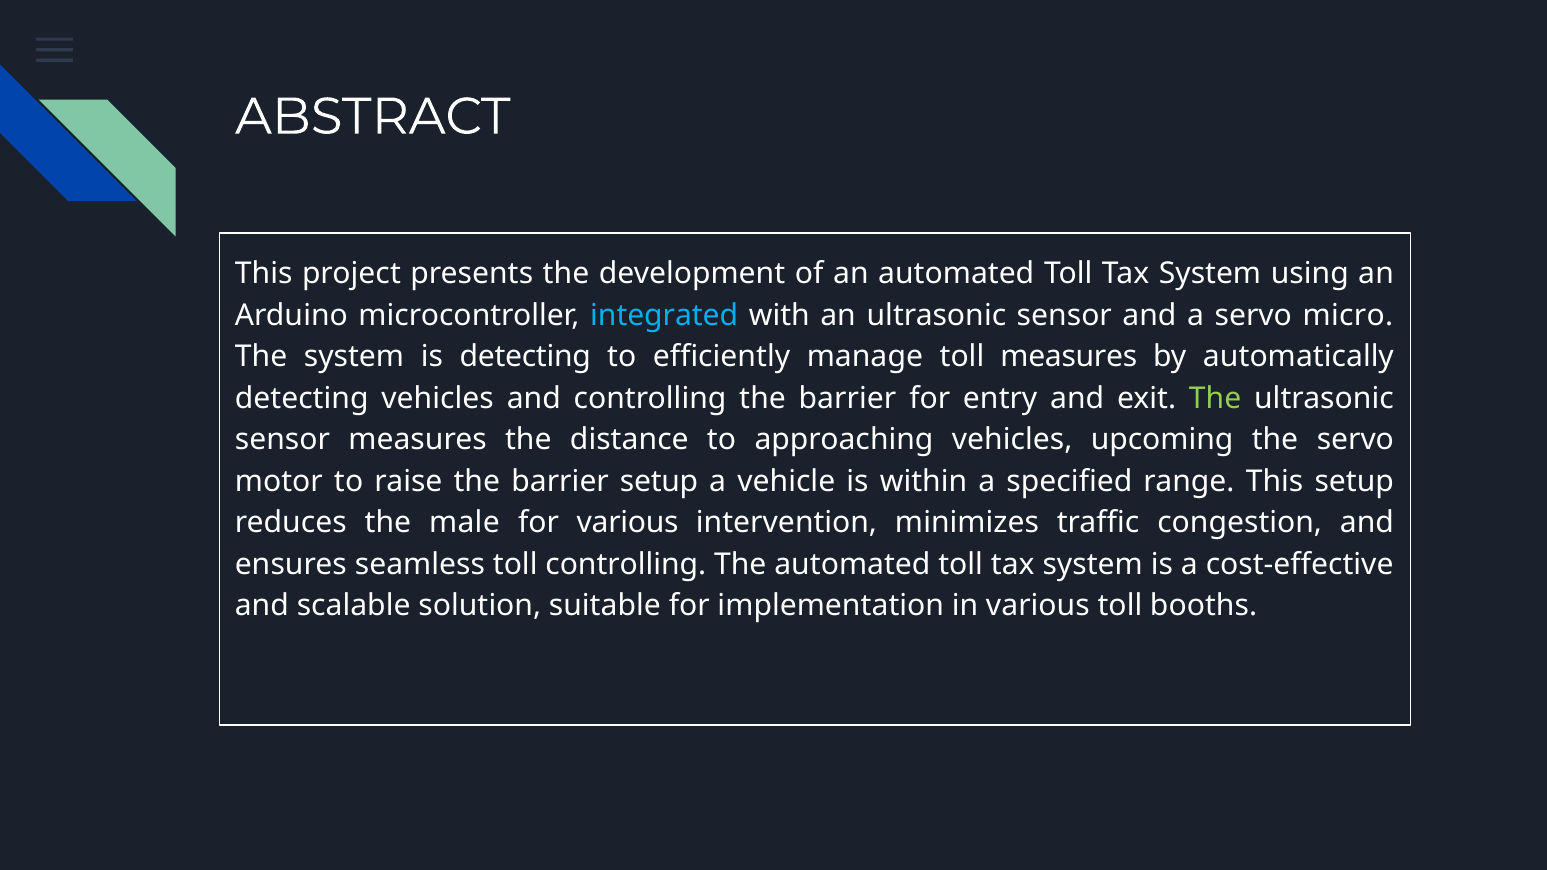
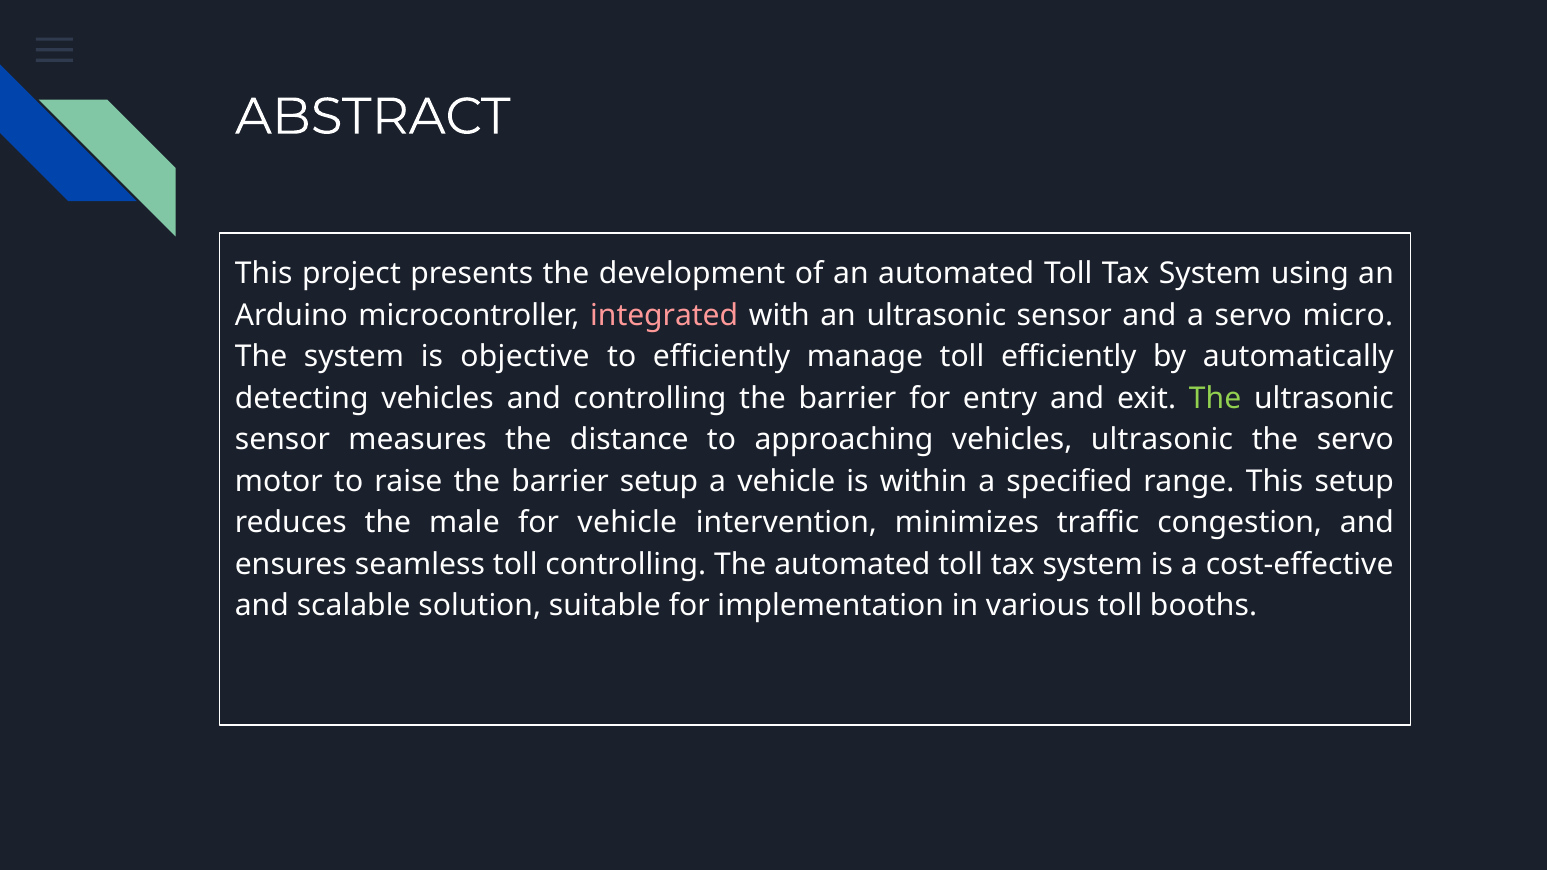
integrated colour: light blue -> pink (664, 315)
is detecting: detecting -> objective (525, 357)
toll measures: measures -> efficiently (1069, 357)
vehicles upcoming: upcoming -> ultrasonic (1162, 440)
for various: various -> vehicle (627, 523)
